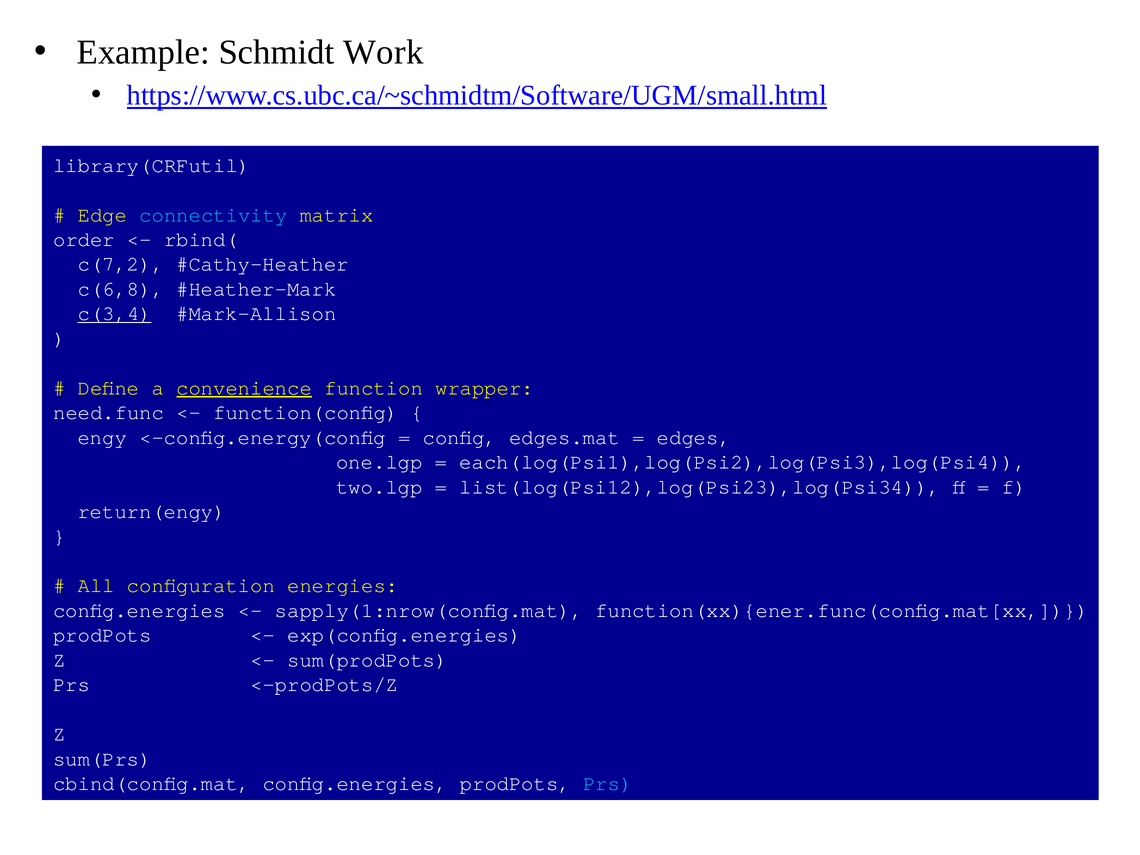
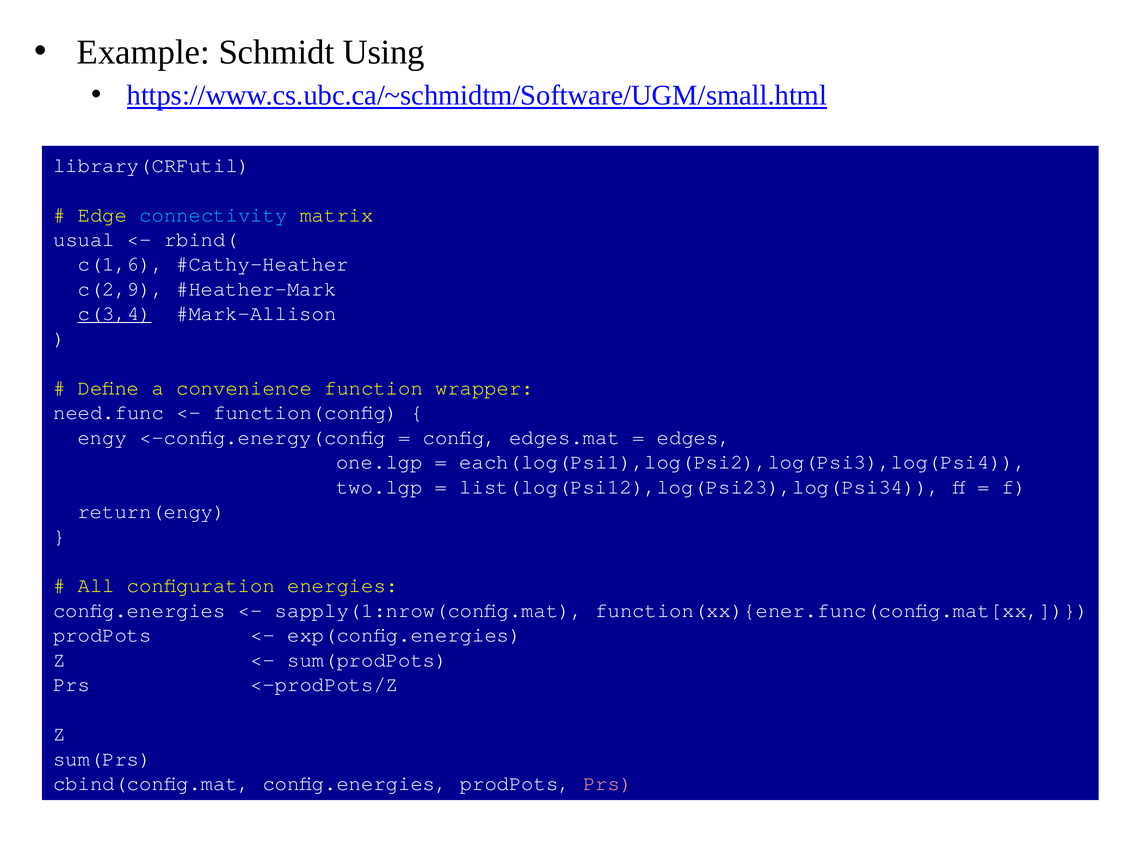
Work: Work -> Using (384, 52)
order: order -> usual (84, 239)
c(7,2: c(7,2 -> c(1,6 (121, 264)
c(6,8: c(6,8 -> c(2,9 (121, 289)
convenience underline: present -> none (244, 388)
Prs colour: light blue -> pink (608, 784)
